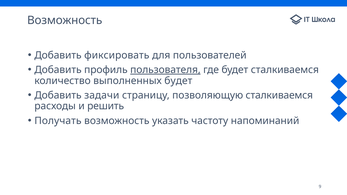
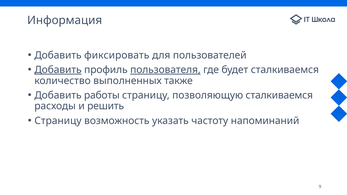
Возможность: Возможность -> Информация (65, 20)
Добавить underline: none -> present (58, 70)
выполненных будет: будет -> также (178, 81)
задачи: задачи -> работы (102, 95)
Получать: Получать -> Страницу (58, 121)
